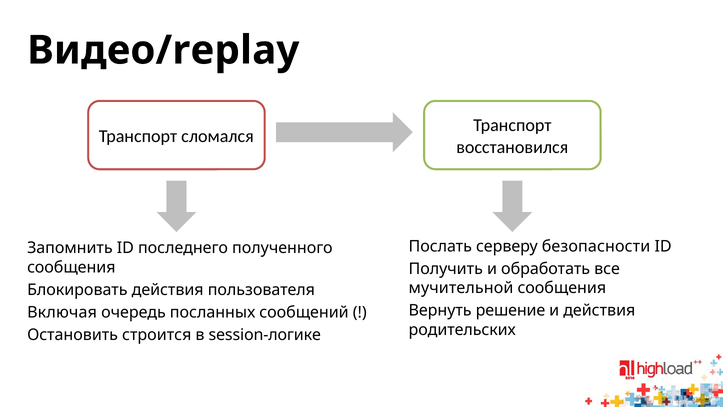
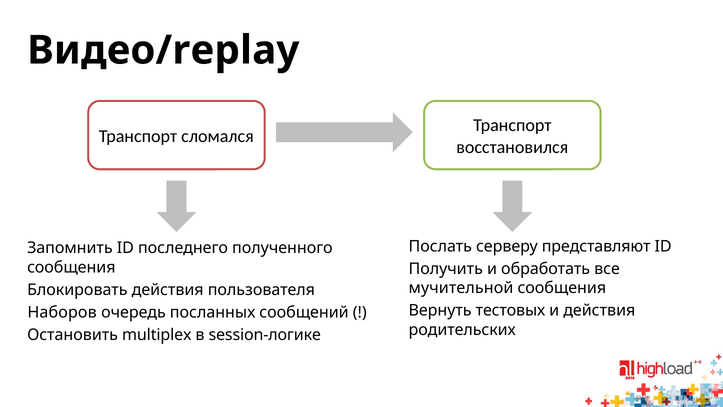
безопасности: безопасности -> представляют (596, 246)
решение: решение -> тестовых (510, 310)
Включая: Включая -> Наборов (62, 312)
строится: строится -> multiplex (157, 335)
